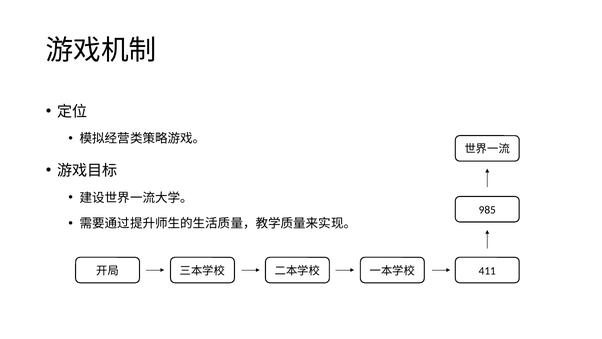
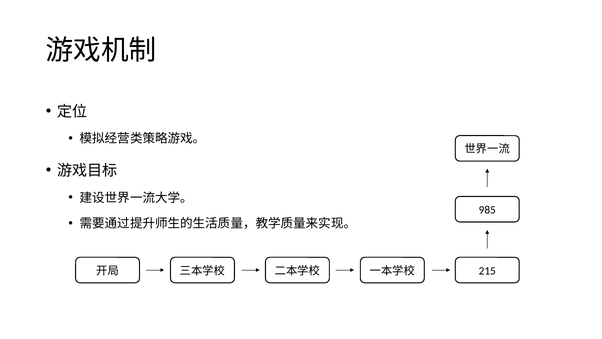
411: 411 -> 215 (487, 271)
